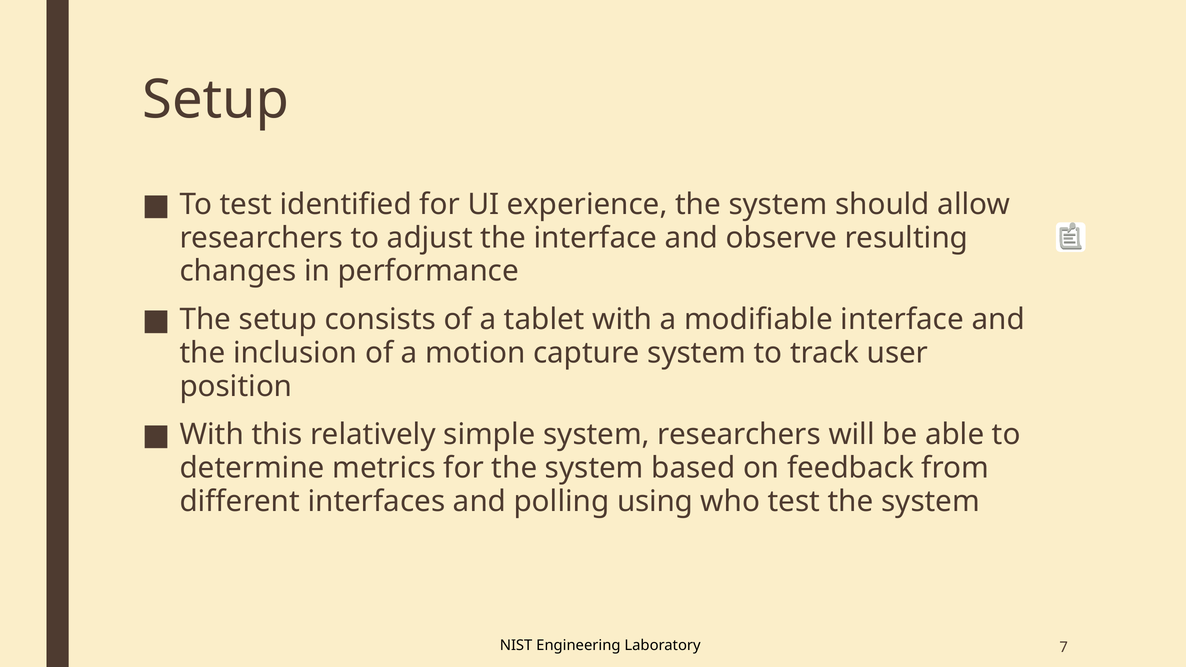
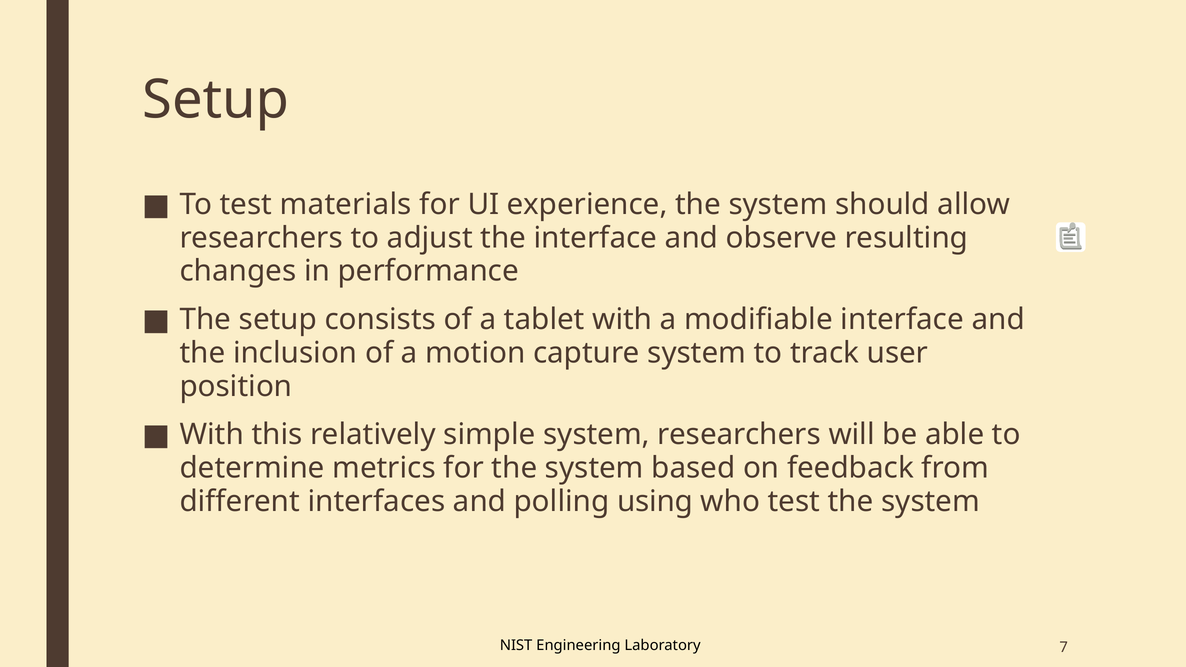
identified: identified -> materials (346, 204)
